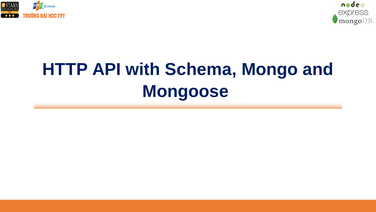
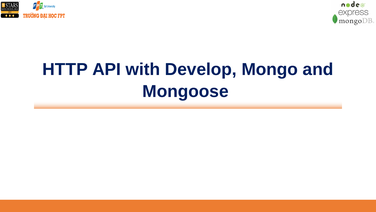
Schema: Schema -> Develop (201, 69)
